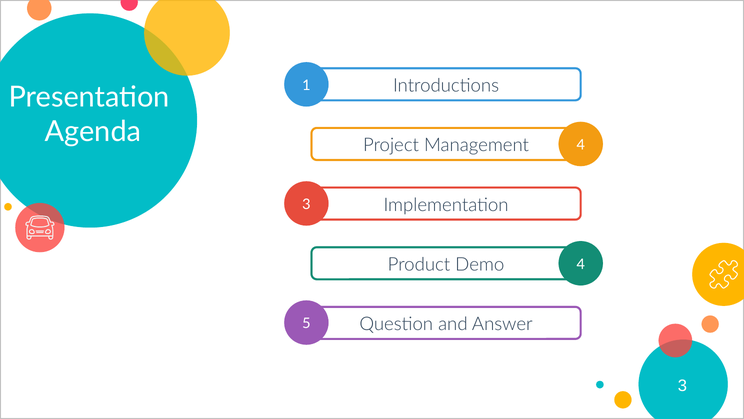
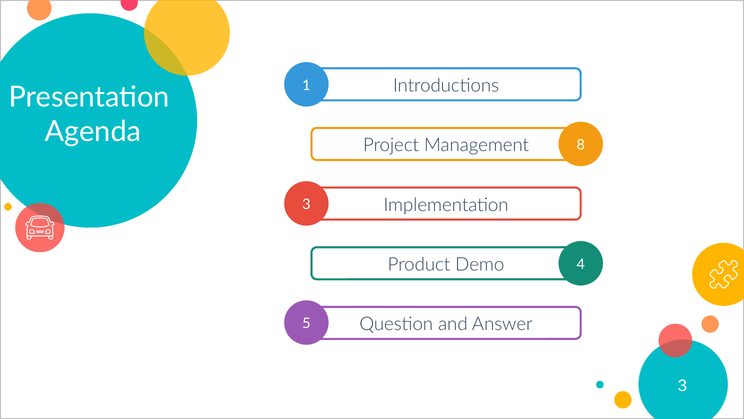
Management 4: 4 -> 8 (581, 145)
